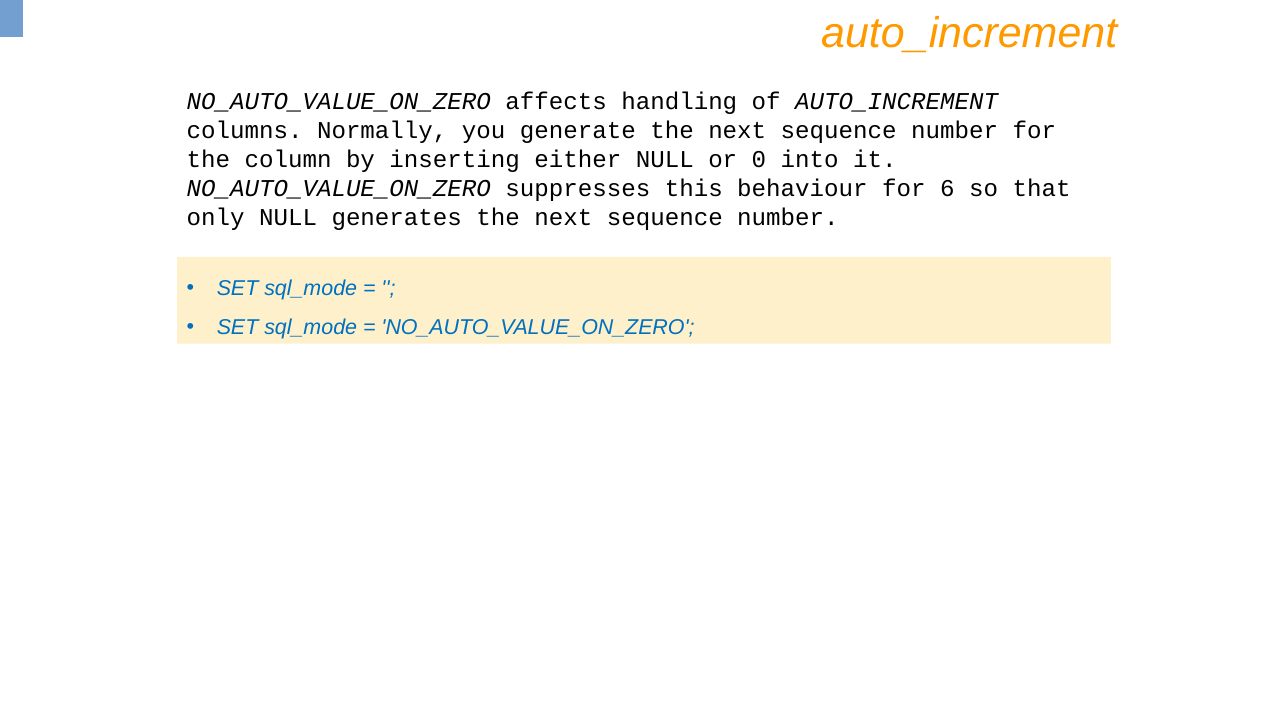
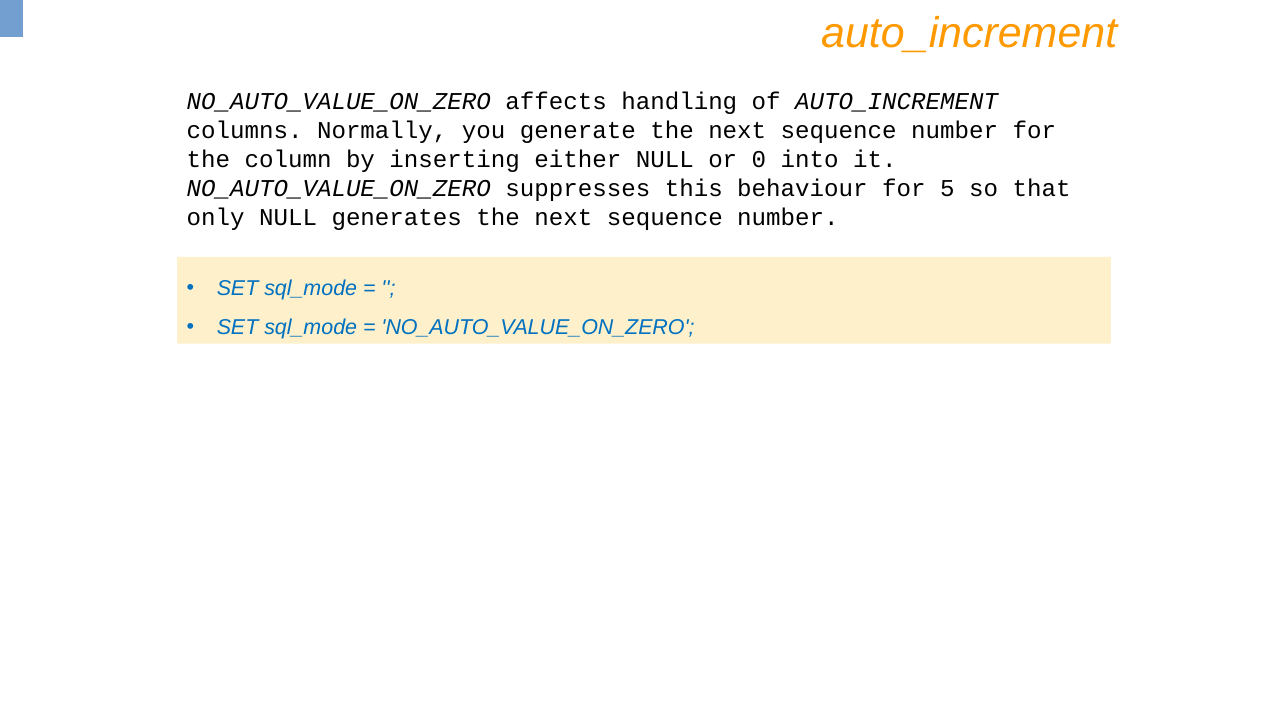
6: 6 -> 5 (947, 188)
